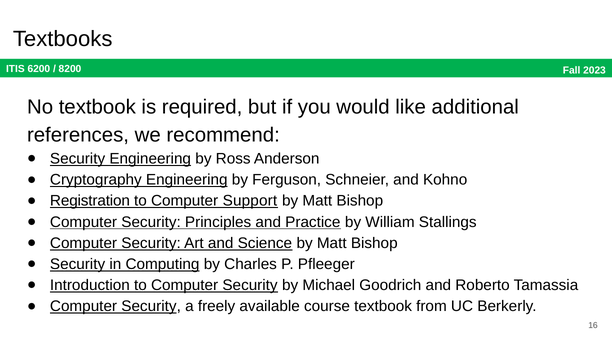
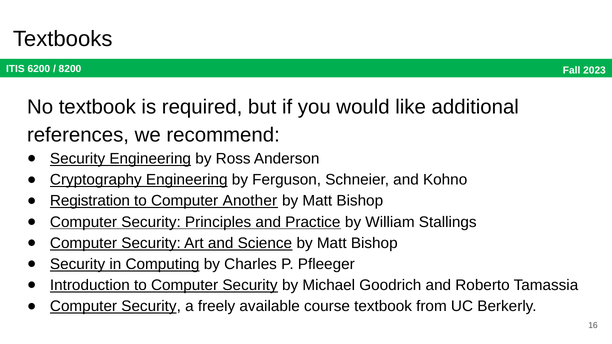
Support: Support -> Another (250, 201)
